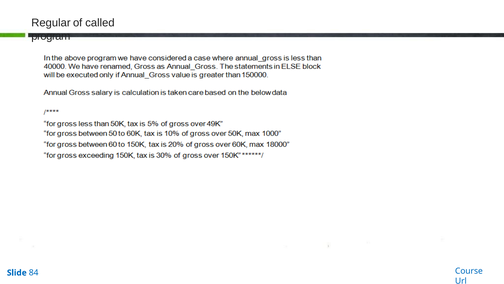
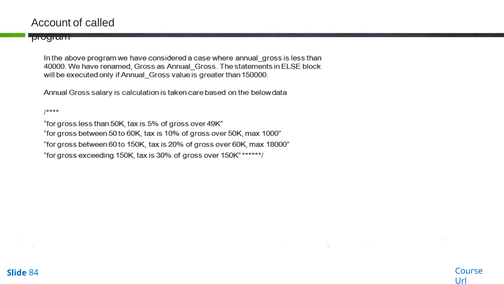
Regular: Regular -> Account (51, 23)
